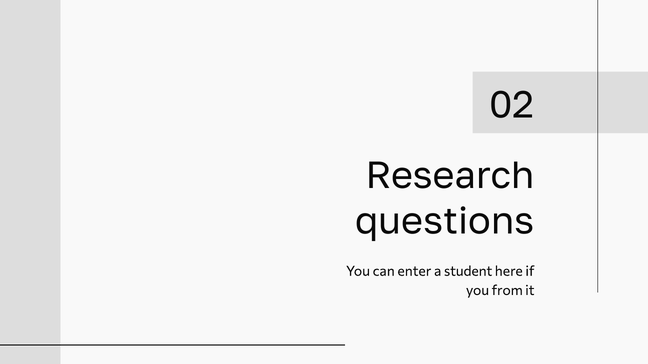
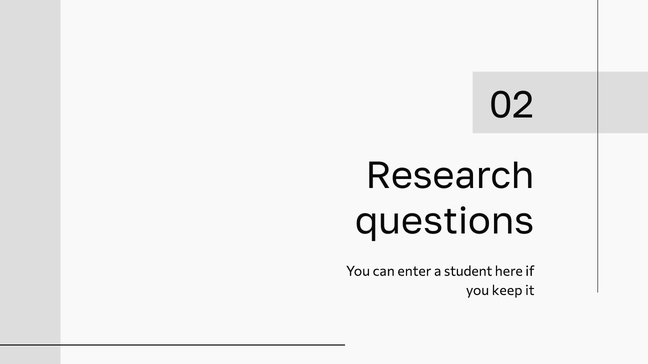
from: from -> keep (507, 291)
